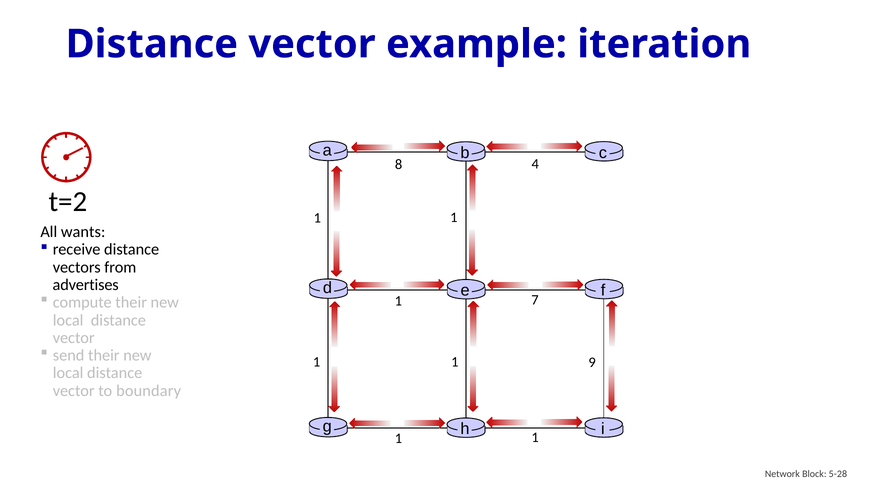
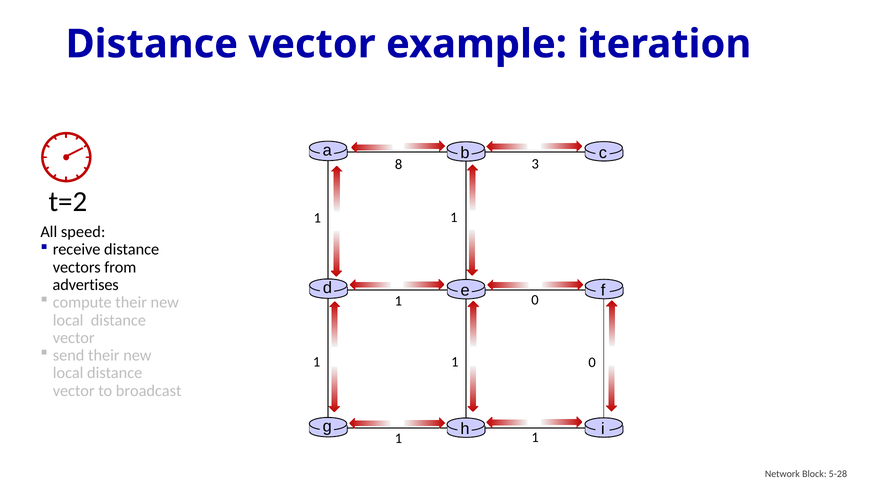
4: 4 -> 3 (535, 164)
wants: wants -> speed (83, 232)
7: 7 -> 0 (535, 300)
1 1 9: 9 -> 0 (592, 362)
boundary: boundary -> broadcast (149, 390)
